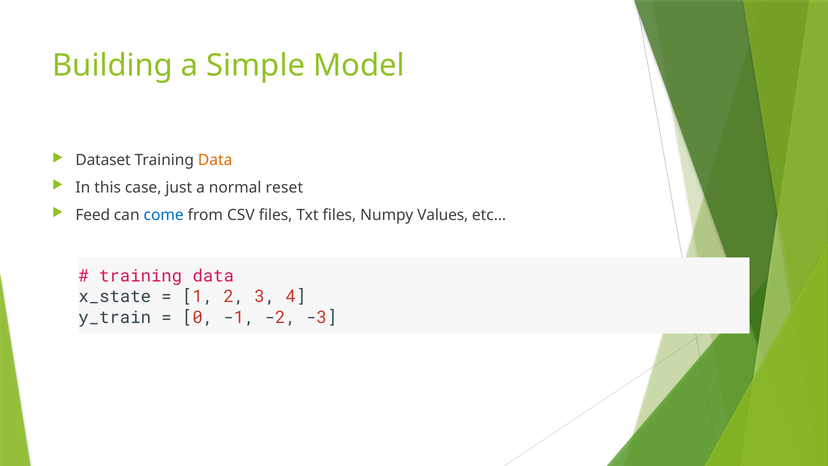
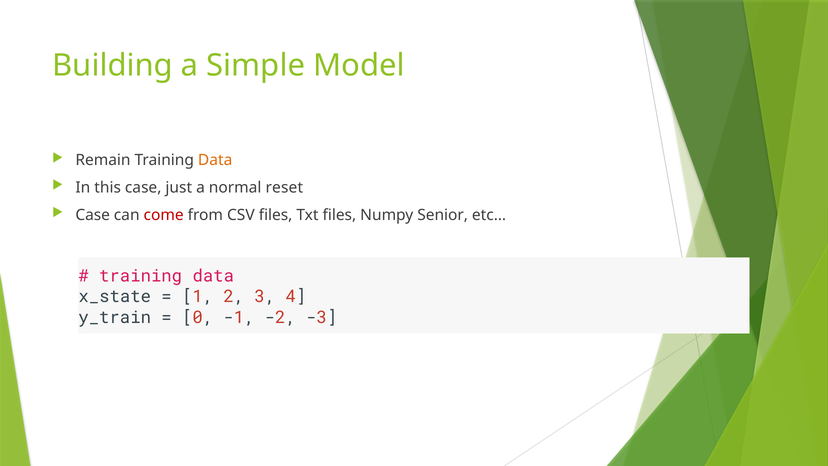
Dataset: Dataset -> Remain (103, 160)
Feed: Feed -> Case (93, 215)
come colour: blue -> red (164, 215)
Values: Values -> Senior (443, 215)
